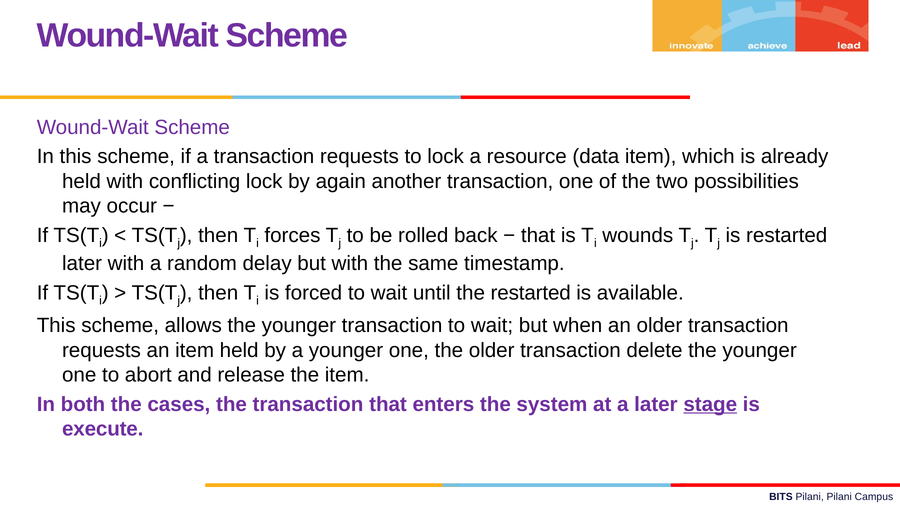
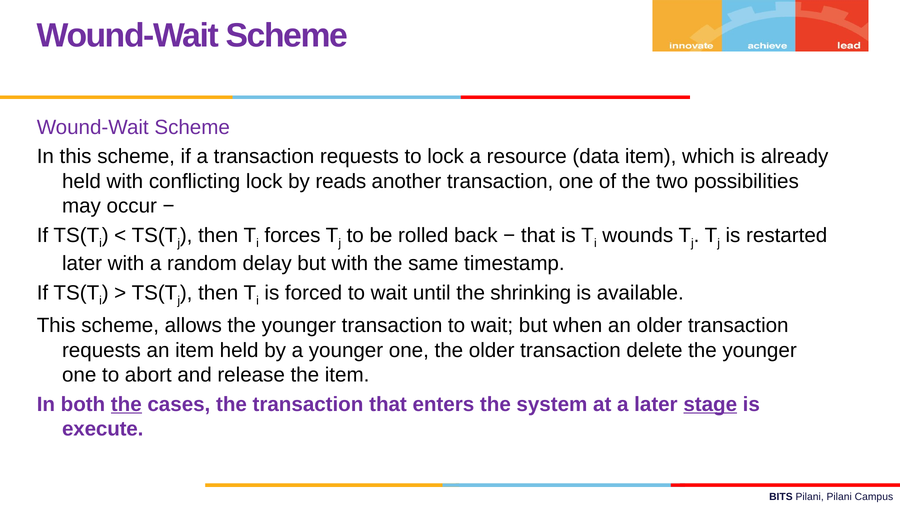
again: again -> reads (341, 181)
the restarted: restarted -> shrinking (531, 293)
the underline: none -> present (126, 404)
